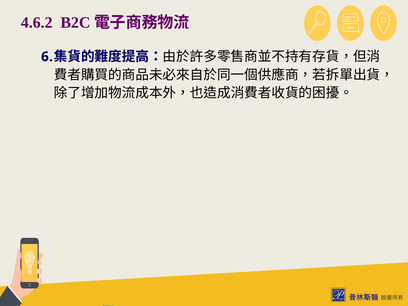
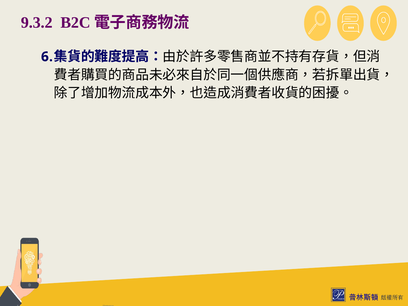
4.6.2: 4.6.2 -> 9.3.2 (37, 22)
